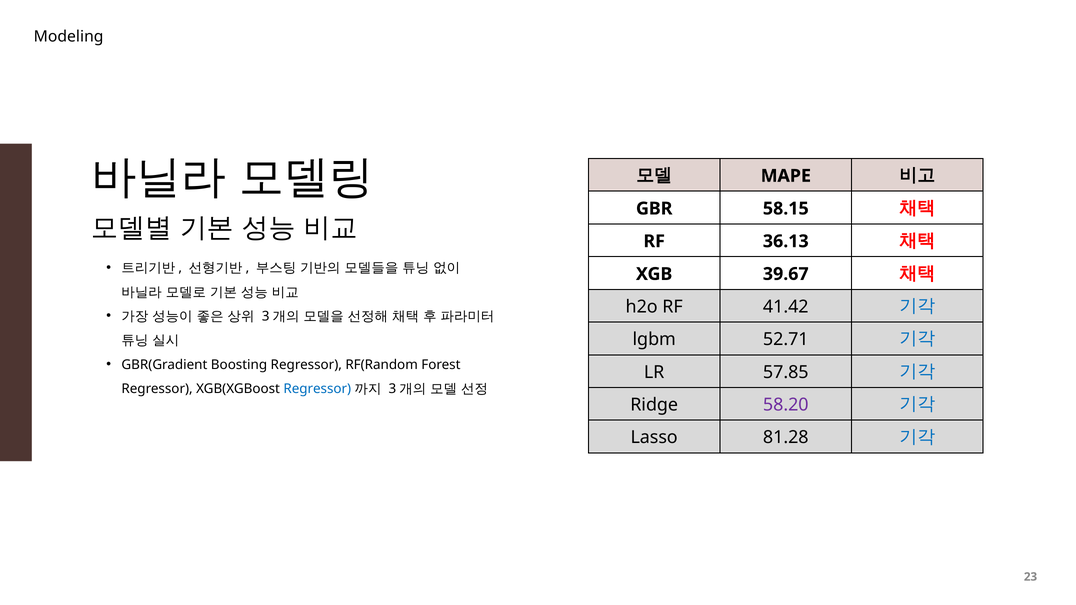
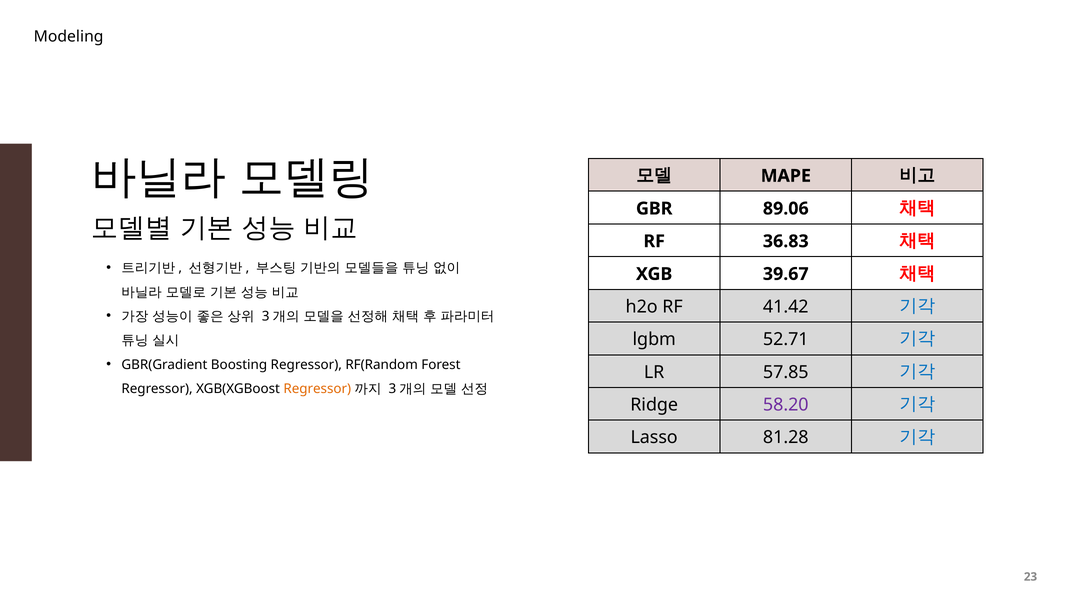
58.15: 58.15 -> 89.06 (786, 209)
36.13: 36.13 -> 36.83 (786, 241)
Regressor colour: blue -> orange (317, 389)
